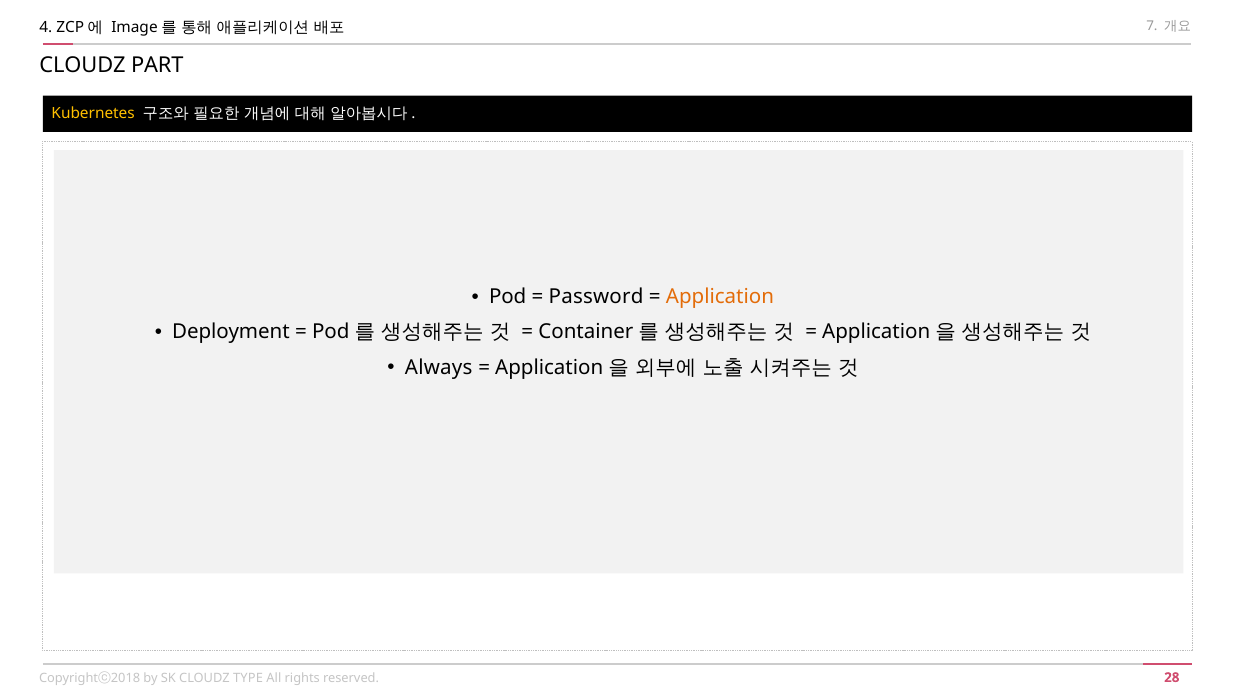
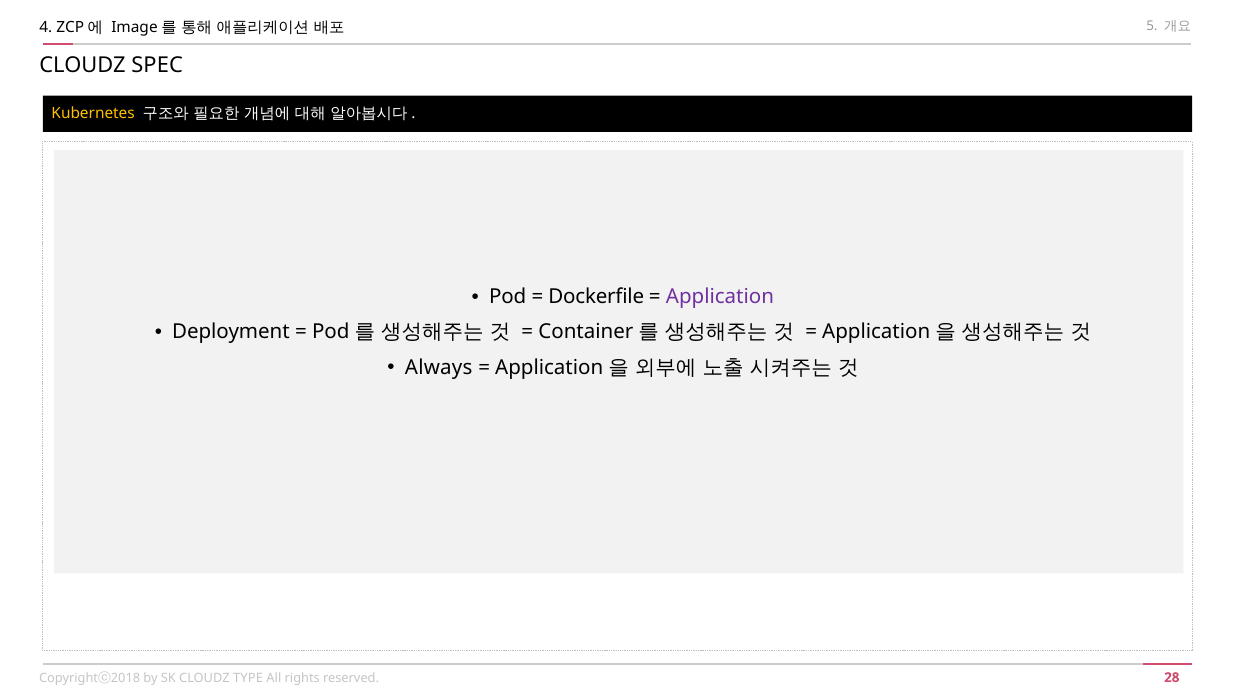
7: 7 -> 5 (1152, 26)
PART: PART -> SPEC (157, 66)
Password: Password -> Dockerfile (596, 297)
Application colour: orange -> purple (720, 297)
